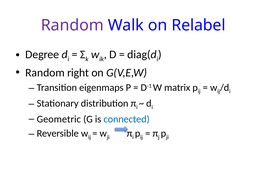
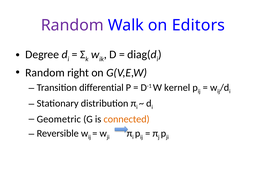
Relabel: Relabel -> Editors (198, 25)
eigenmaps: eigenmaps -> differential (101, 88)
matrix: matrix -> kernel (177, 88)
connected colour: blue -> orange (127, 119)
